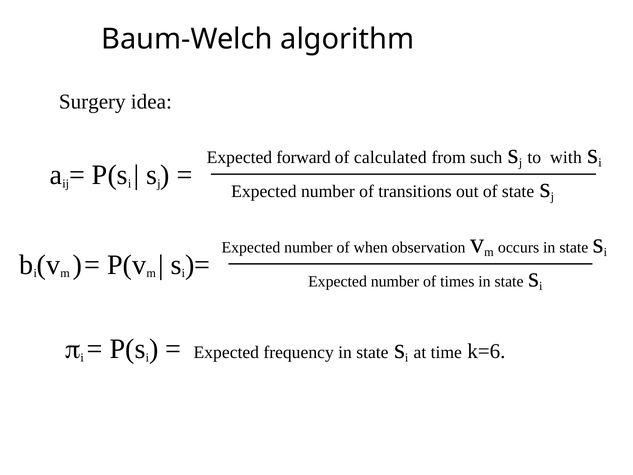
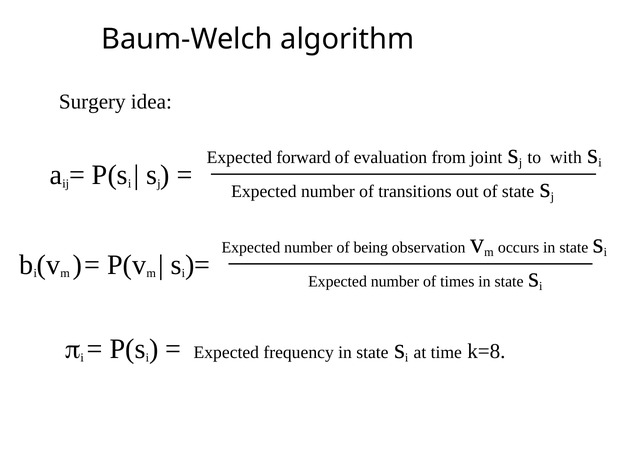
calculated: calculated -> evaluation (390, 157)
such: such -> joint (486, 157)
when: when -> being (371, 248)
k=6: k=6 -> k=8 (486, 351)
